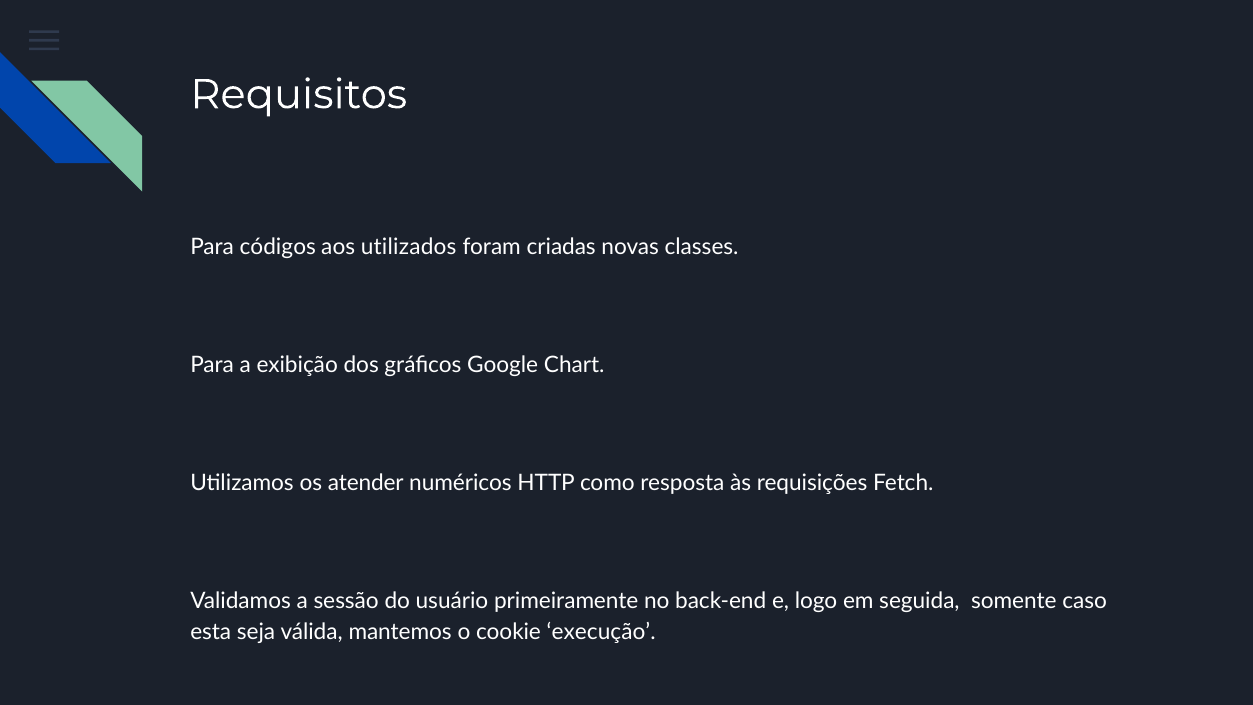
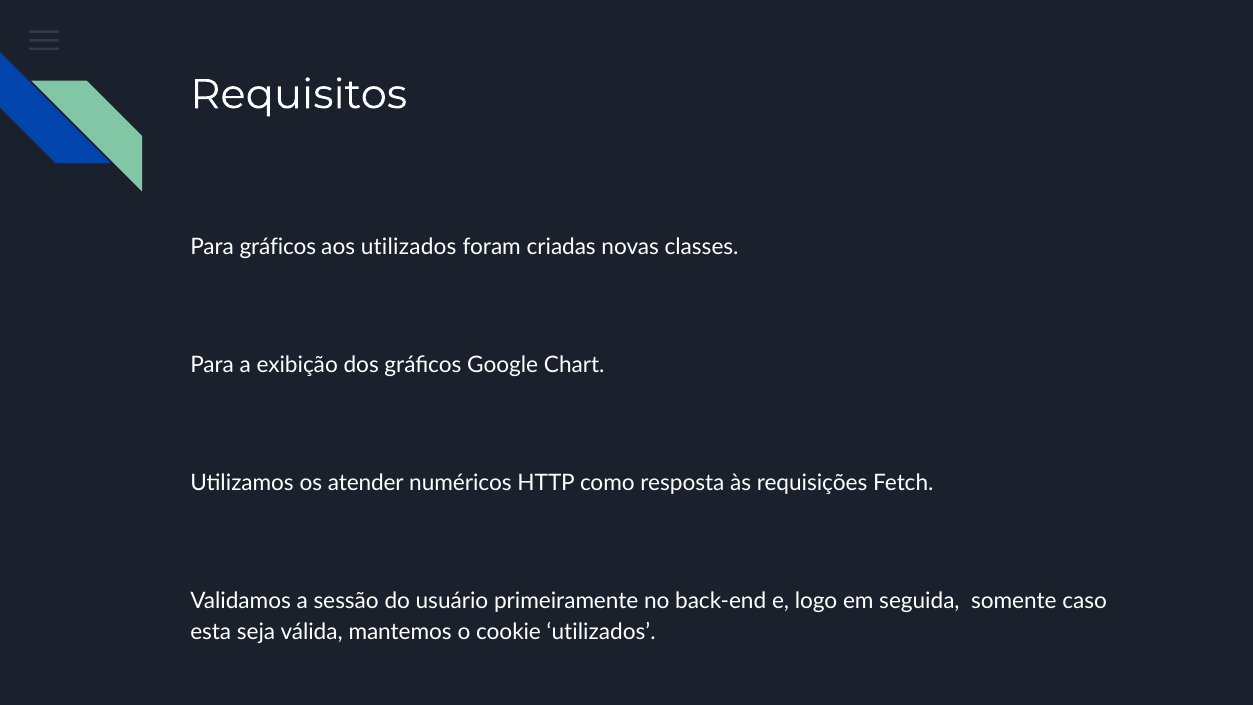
Para códigos: códigos -> gráficos (278, 247)
cookie execução: execução -> utilizados (601, 632)
